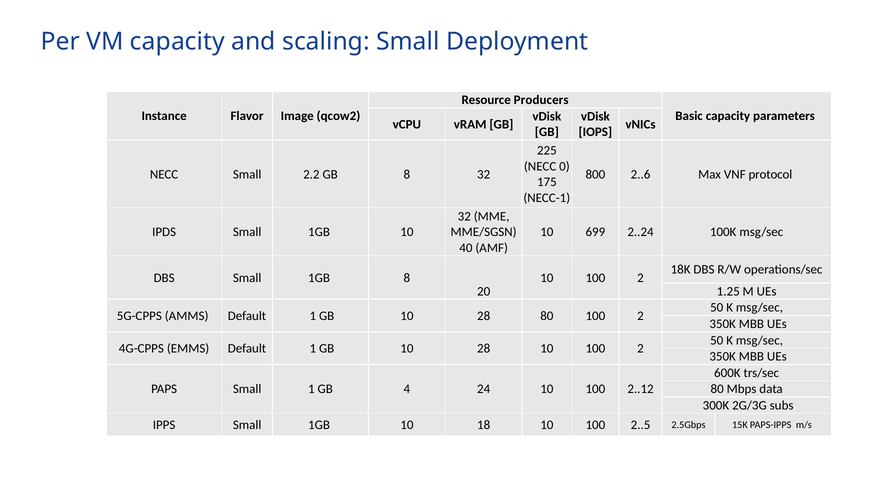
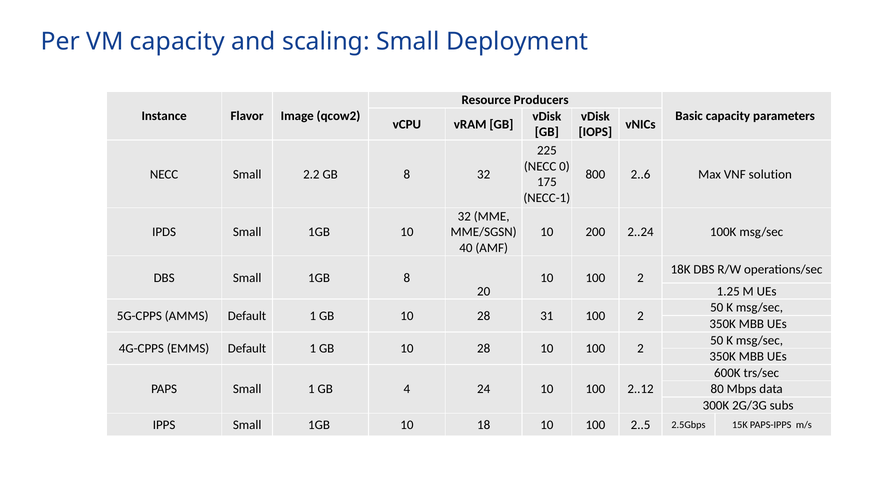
protocol: protocol -> solution (770, 174)
699: 699 -> 200 (595, 232)
28 80: 80 -> 31 (547, 316)
